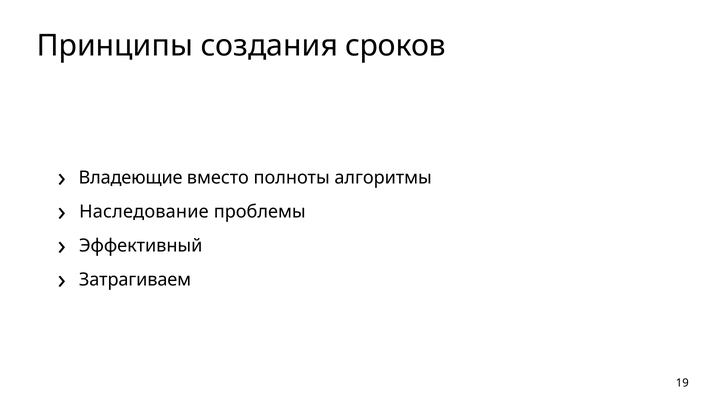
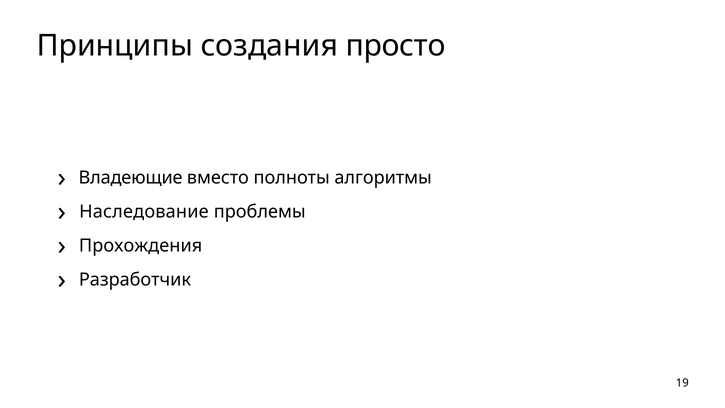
сроков: сроков -> просто (396, 46)
Эффективный: Эффективный -> Прохождения (141, 245)
Затрагиваем: Затрагиваем -> Разработчик (135, 279)
